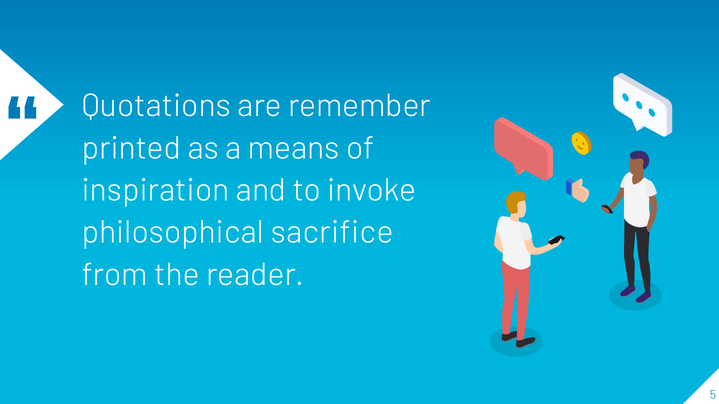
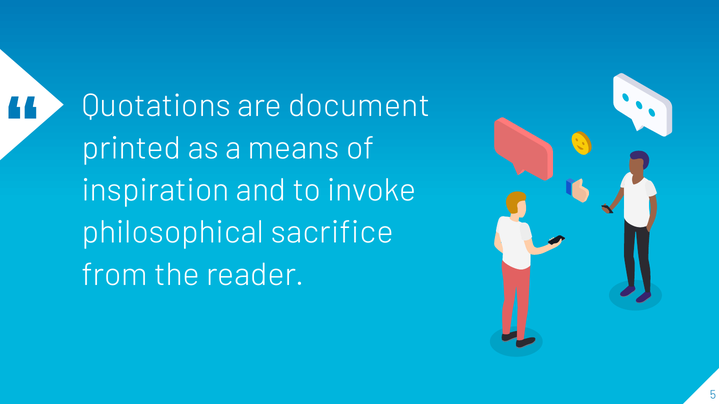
remember: remember -> document (359, 106)
